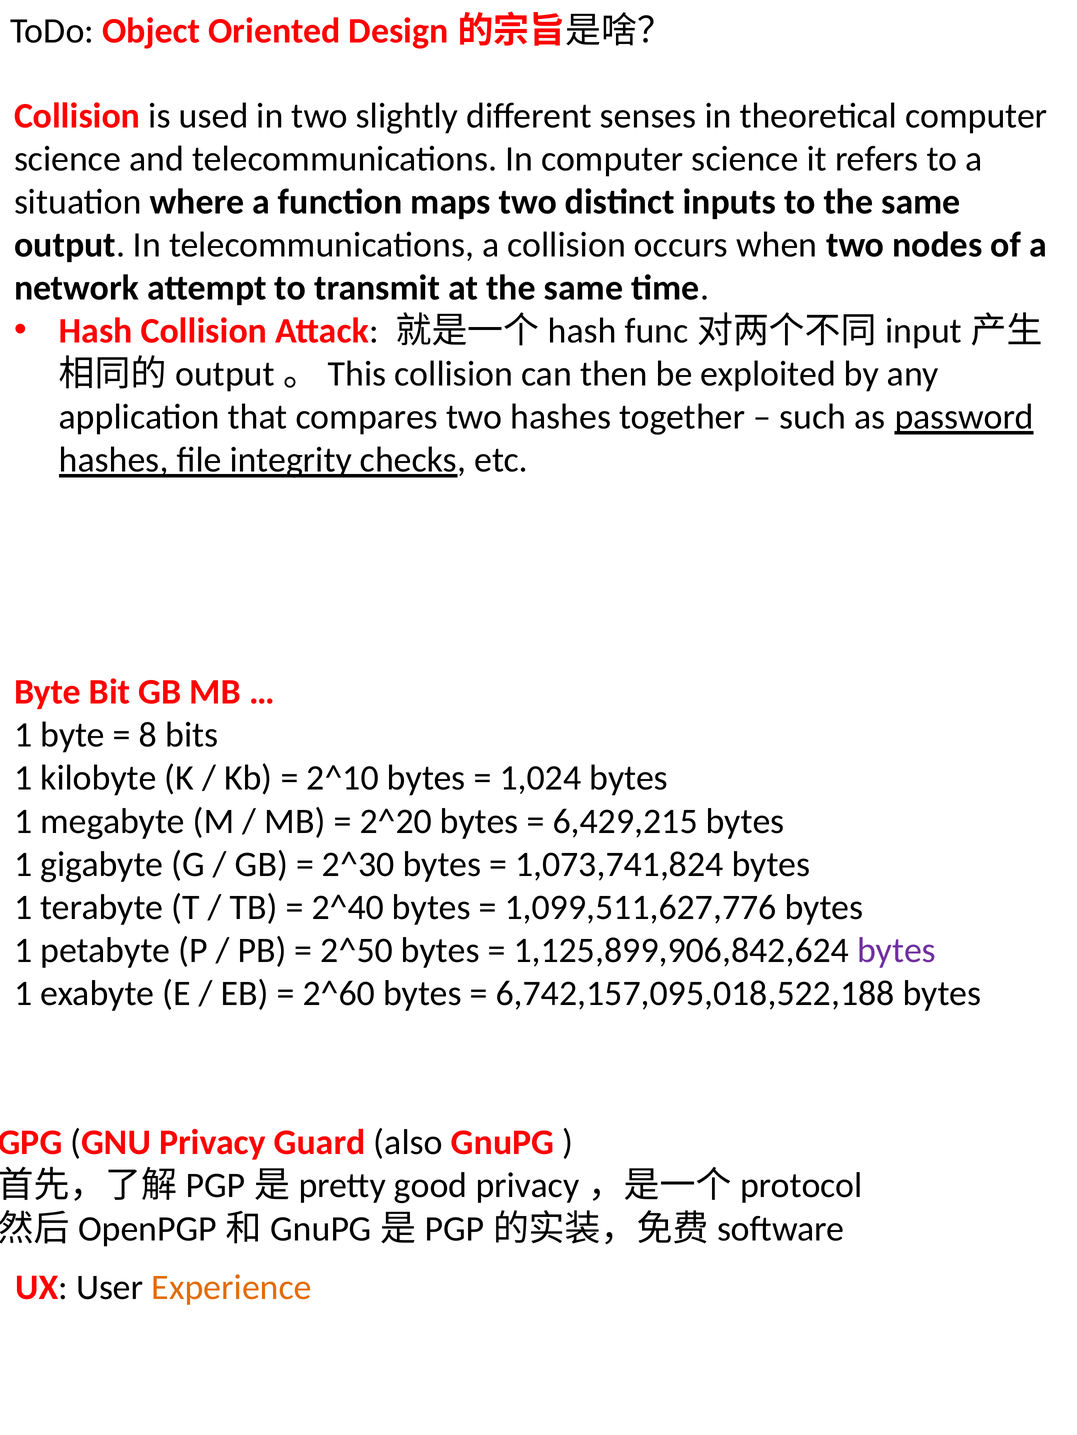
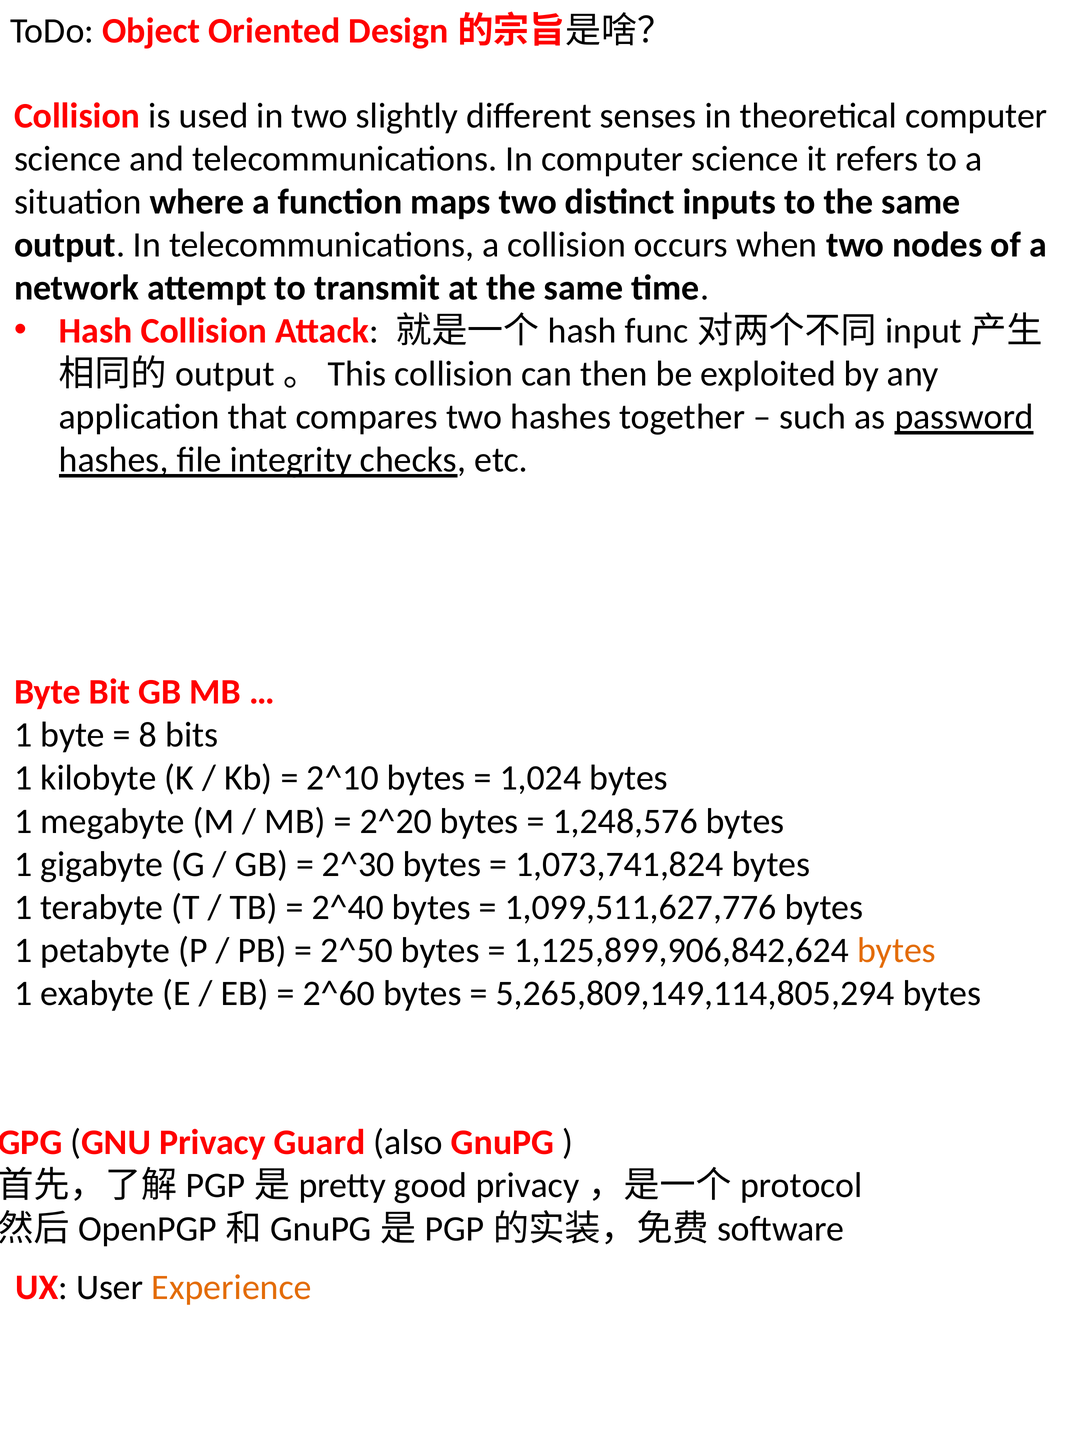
6,429,215: 6,429,215 -> 1,248,576 (625, 822)
bytes colour: purple -> orange (896, 951)
6,742,157,095,018,522,188: 6,742,157,095,018,522,188 -> 5,265,809,149,114,805,294 (695, 994)
